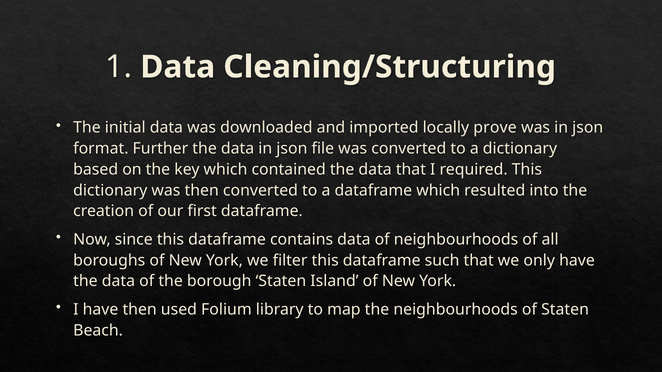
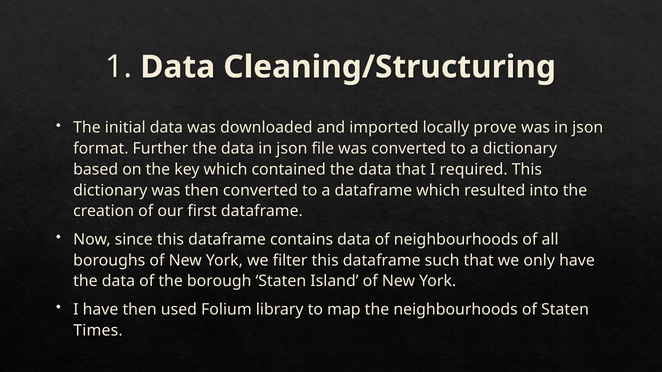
Beach: Beach -> Times (98, 331)
